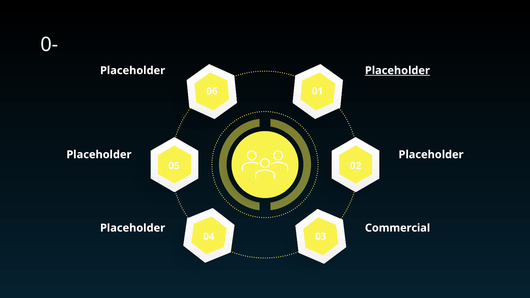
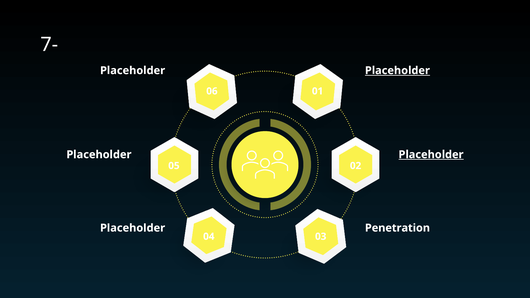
0-: 0- -> 7- (49, 45)
Placeholder underline: none -> present (431, 155)
Commercial: Commercial -> Penetration (397, 228)
